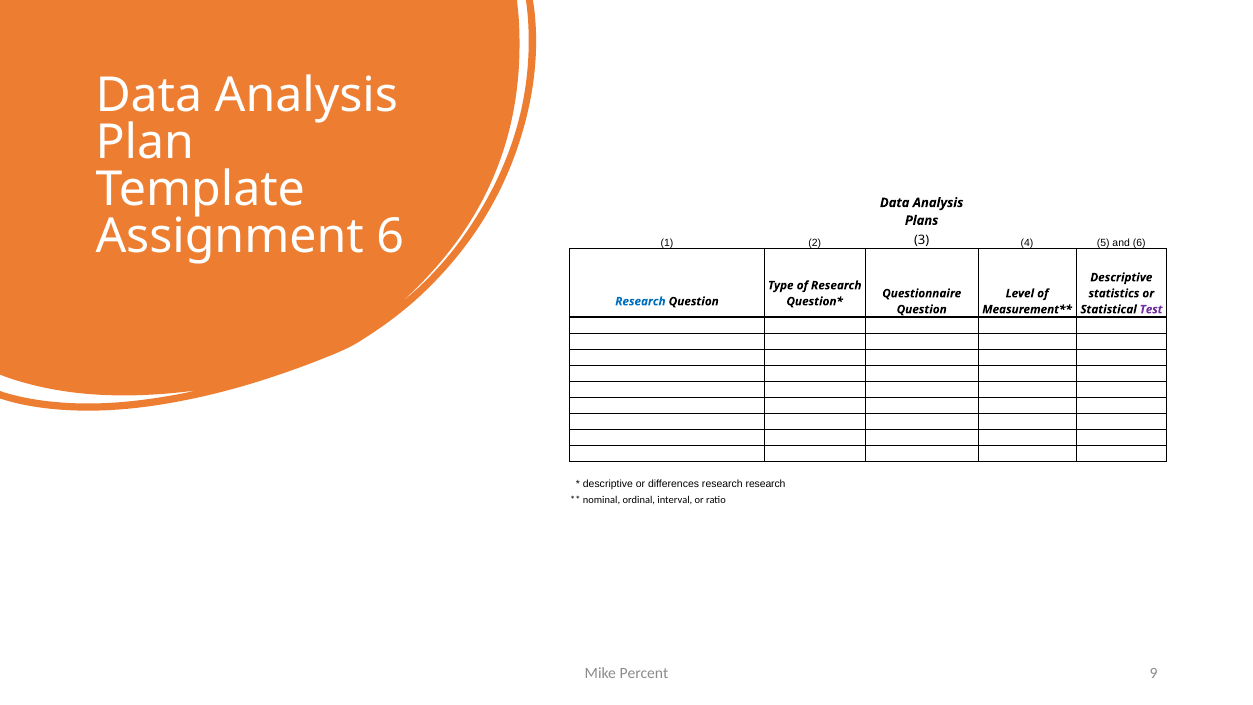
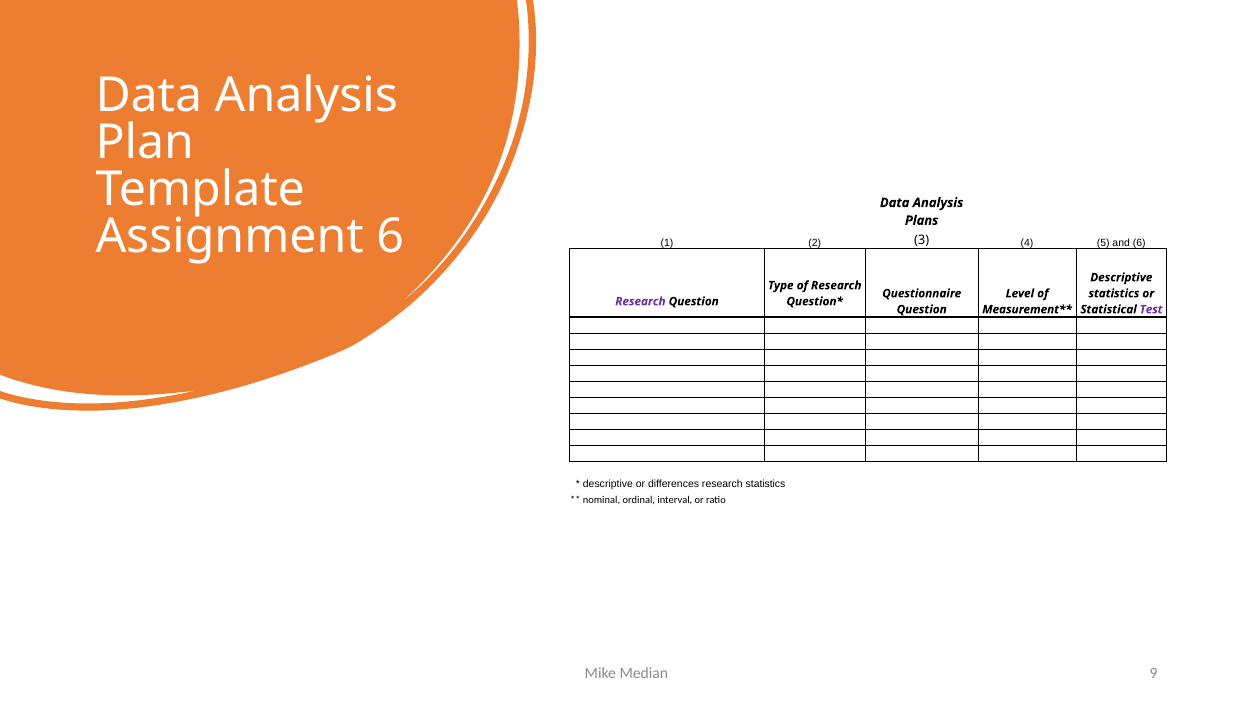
Research colour: blue -> purple (640, 301)
research research: research -> statistics (766, 484)
Percent: Percent -> Median (644, 673)
